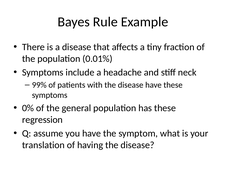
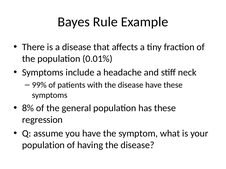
0%: 0% -> 8% (28, 108)
translation: translation -> population (43, 145)
